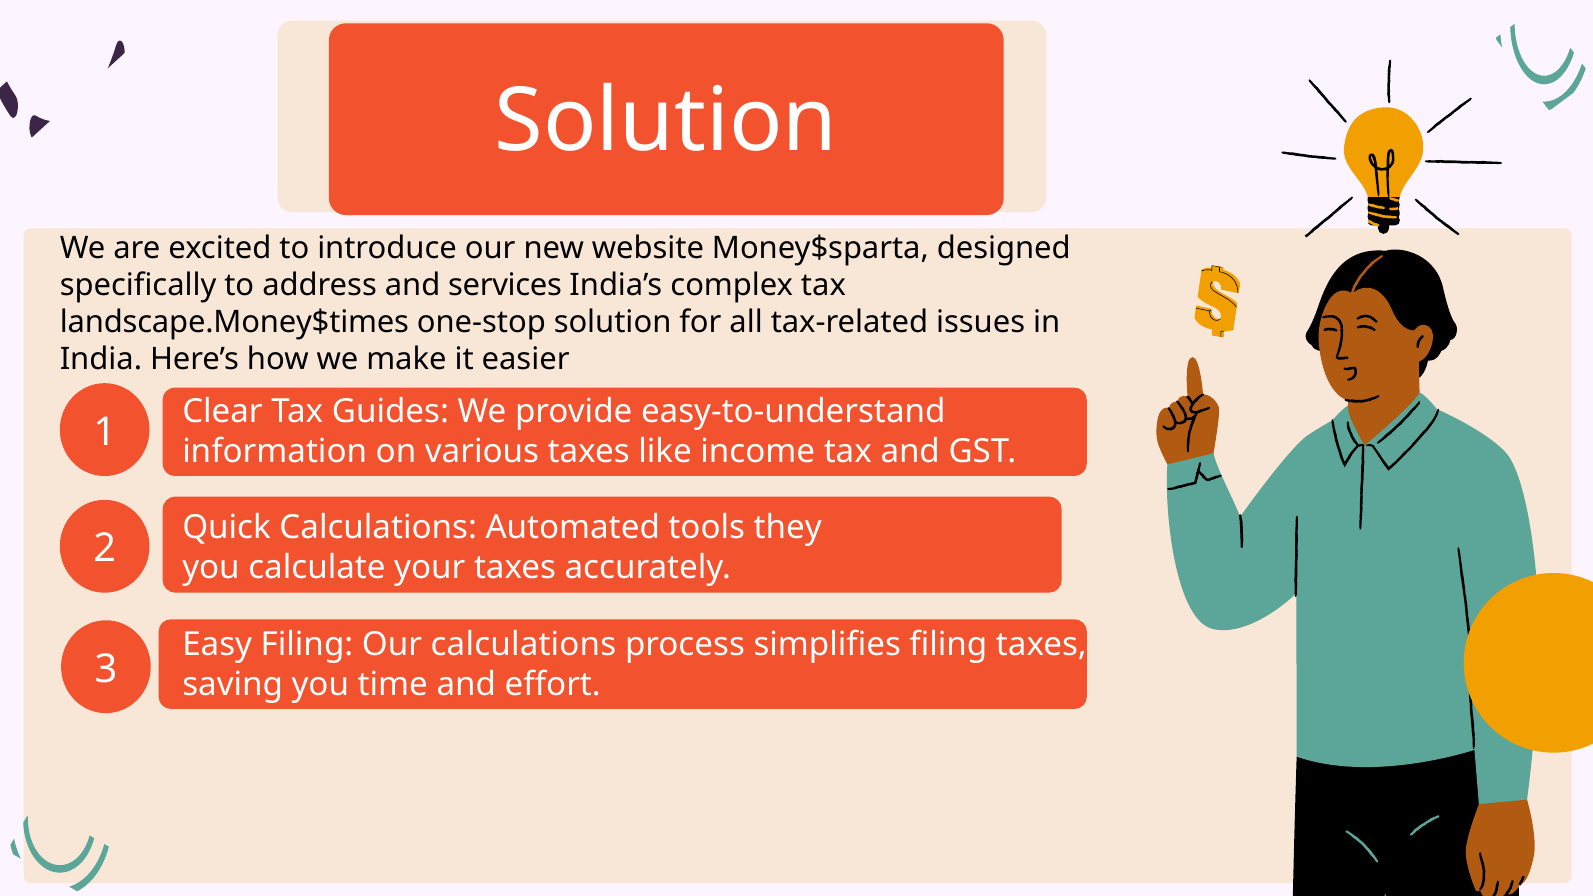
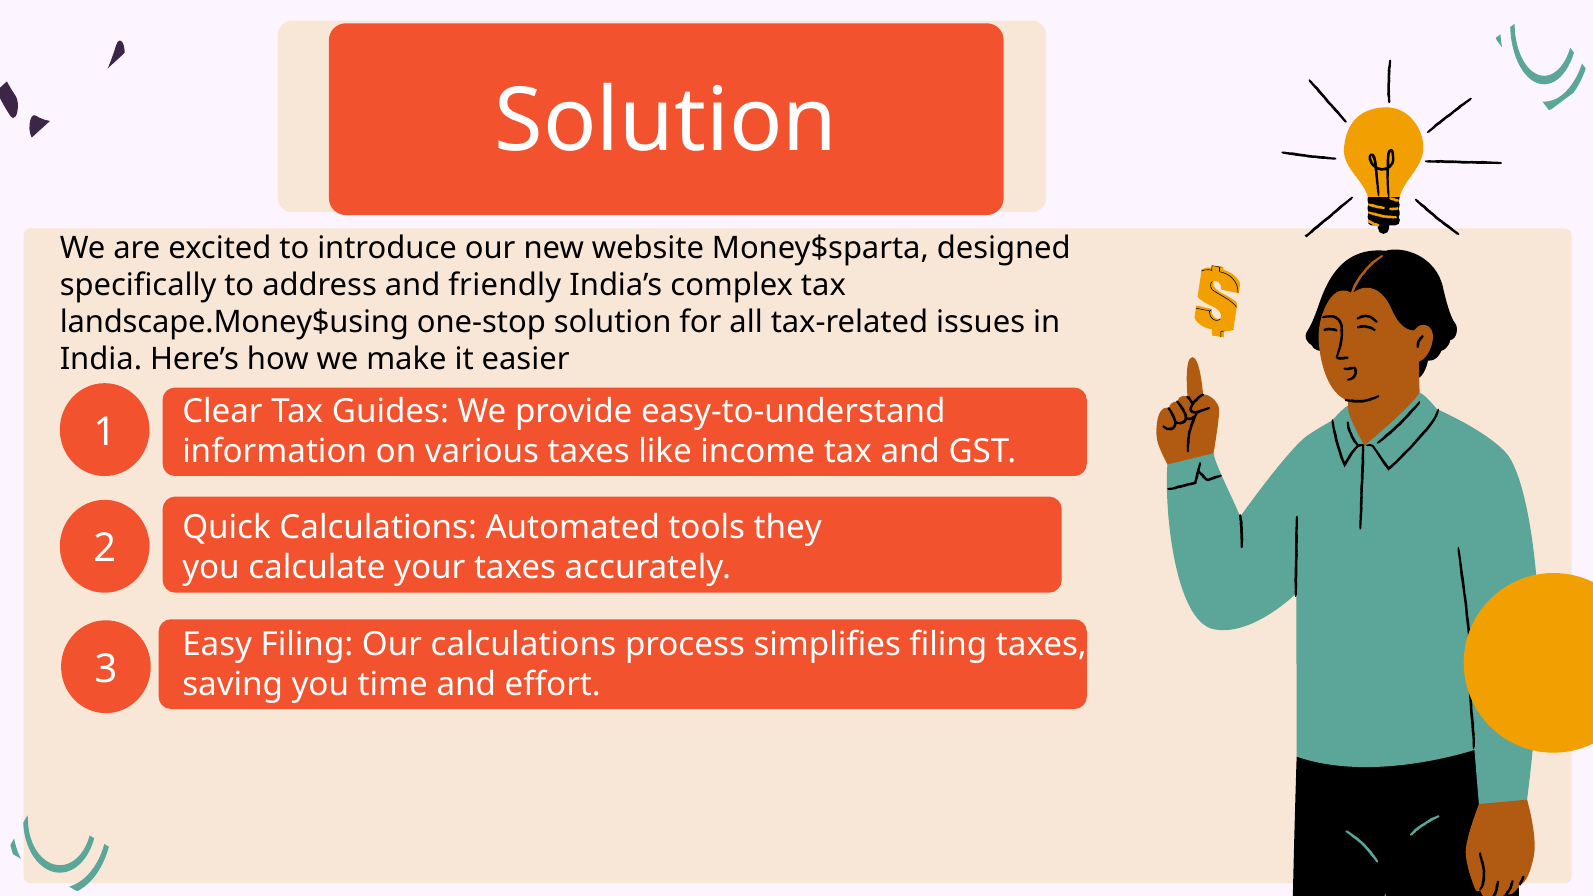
services: services -> friendly (505, 285)
landscape.Money$times: landscape.Money$times -> landscape.Money$using (234, 323)
